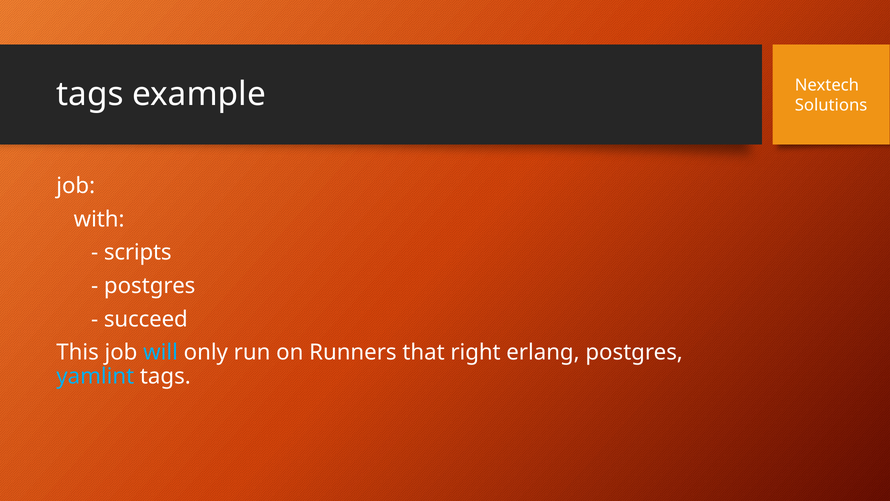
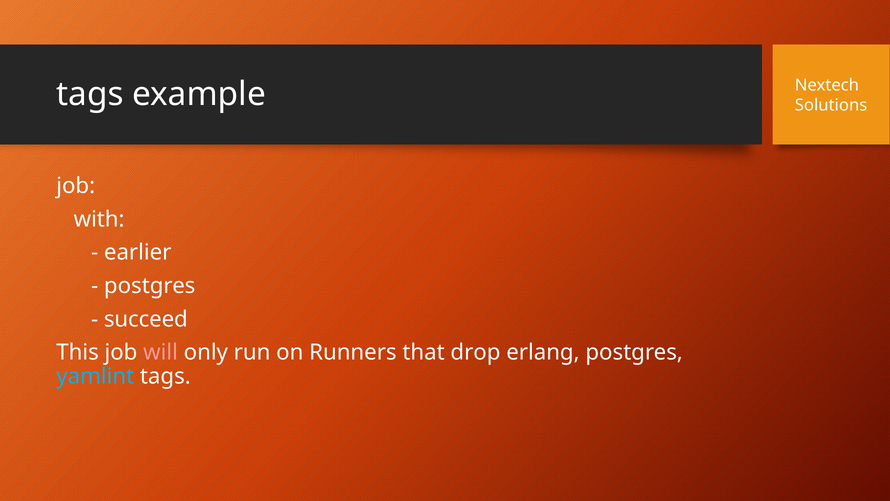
scripts: scripts -> earlier (138, 252)
will colour: light blue -> pink (161, 352)
right: right -> drop (475, 352)
